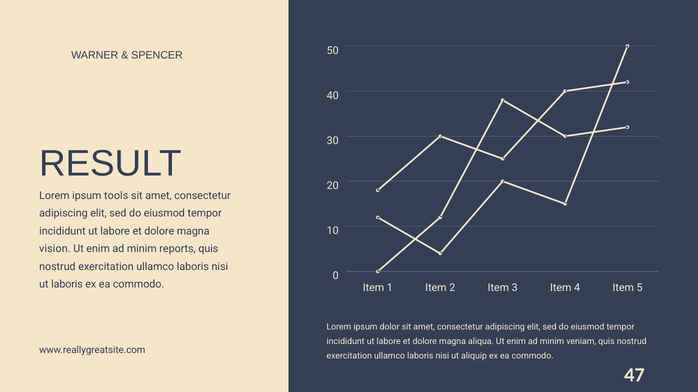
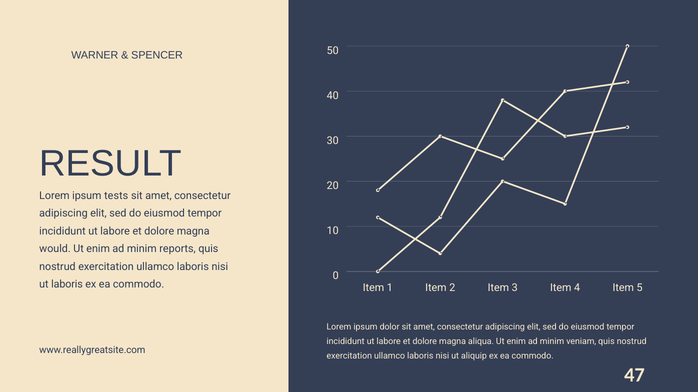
tools: tools -> tests (116, 196)
vision: vision -> would (55, 249)
